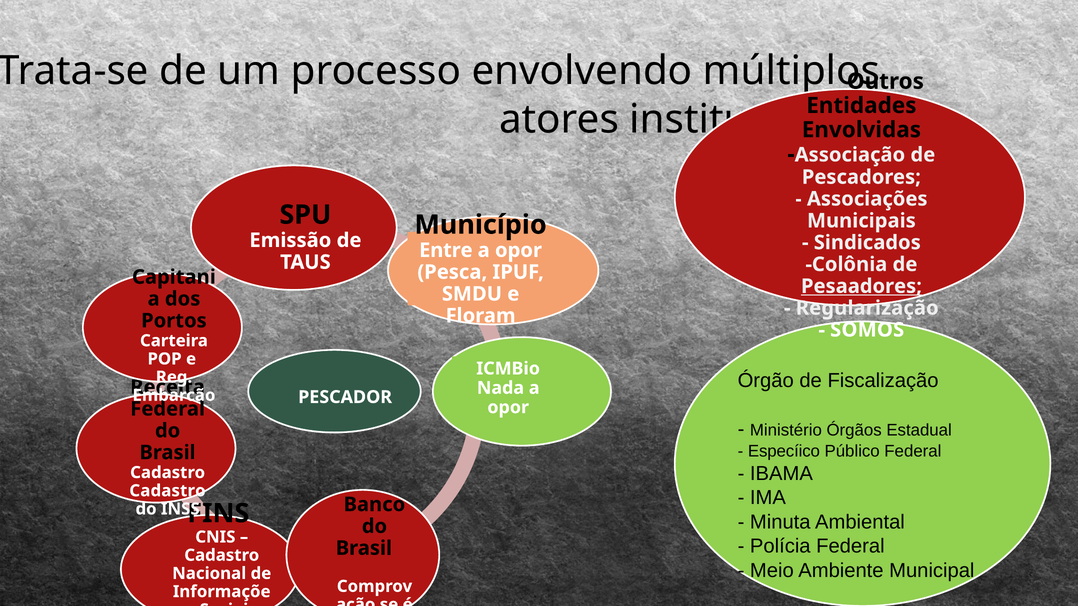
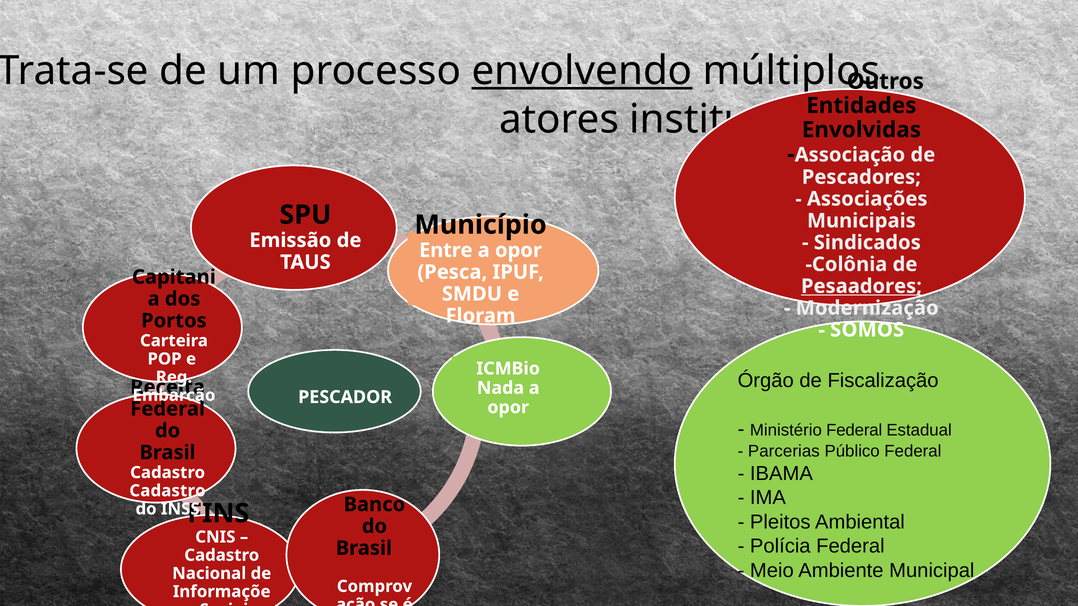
envolvendo underline: none -> present (582, 71)
Regularização: Regularização -> Modernização (867, 308)
Ministério Órgãos: Órgãos -> Federal (854, 430)
Especíico: Especíico -> Parcerias (784, 451)
Minuta: Minuta -> Pleitos (780, 522)
